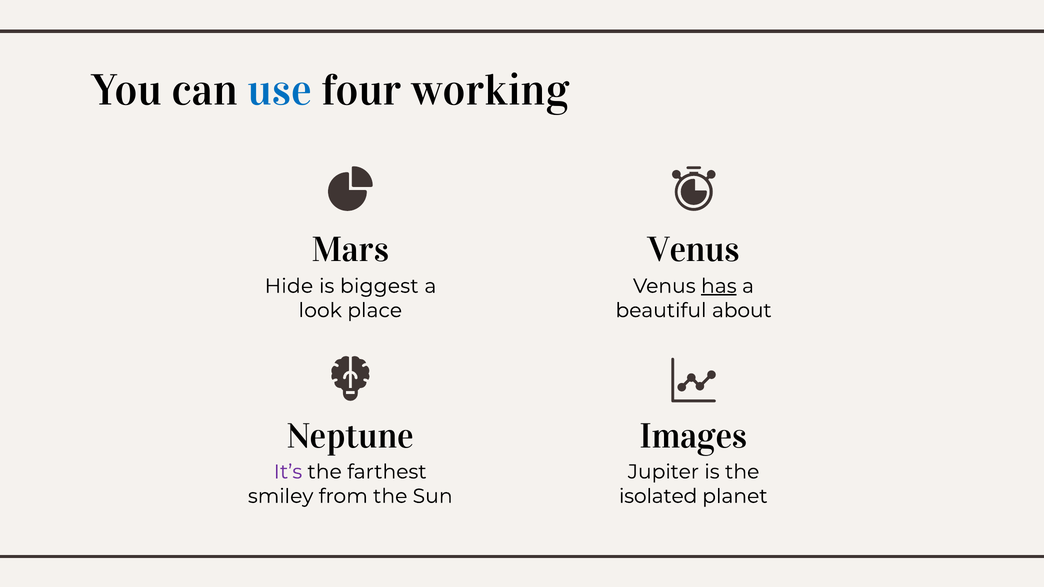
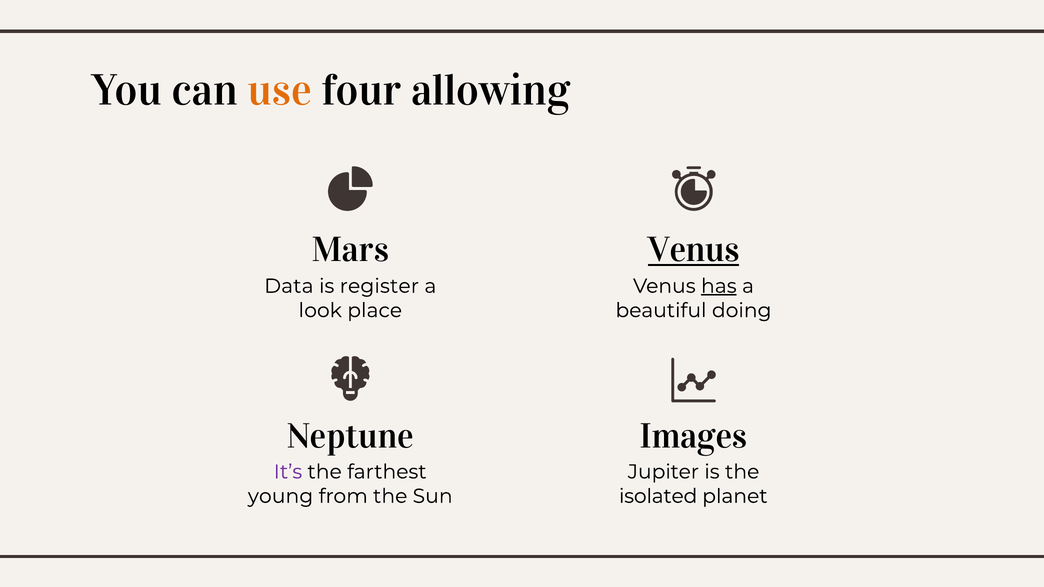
use colour: blue -> orange (280, 90)
working: working -> allowing (491, 90)
Venus underline: none -> present (694, 250)
Hide: Hide -> Data (289, 286)
biggest: biggest -> register (379, 286)
about: about -> doing (742, 311)
smiley: smiley -> young (281, 496)
